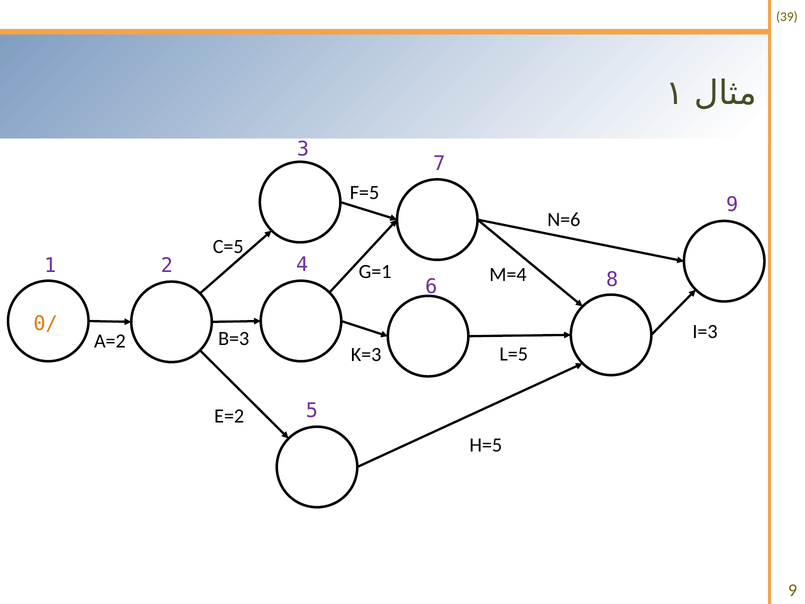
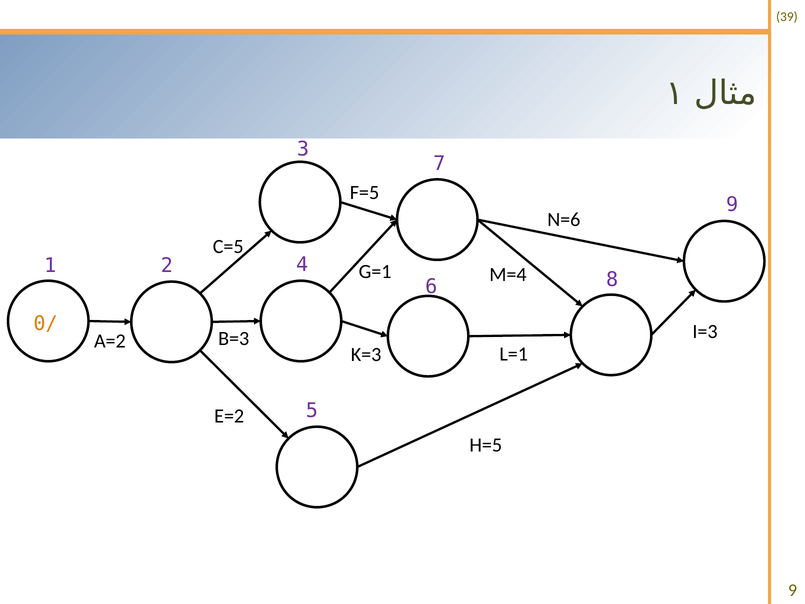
L=5: L=5 -> L=1 (514, 354)
